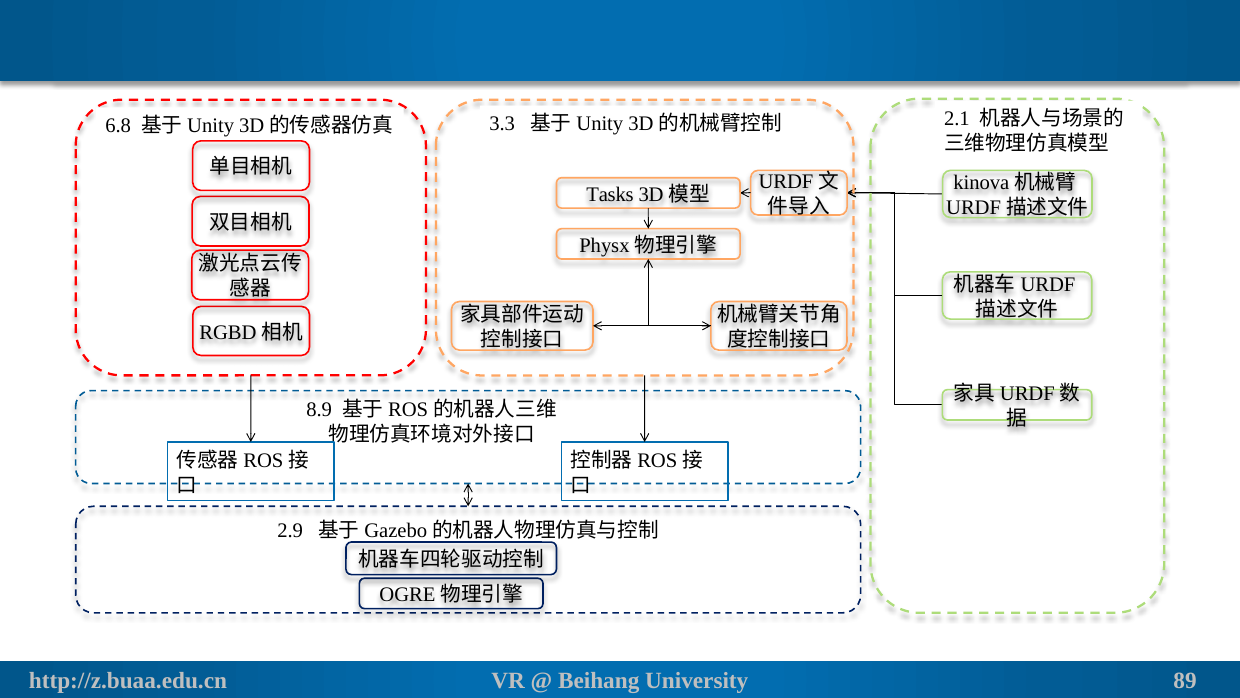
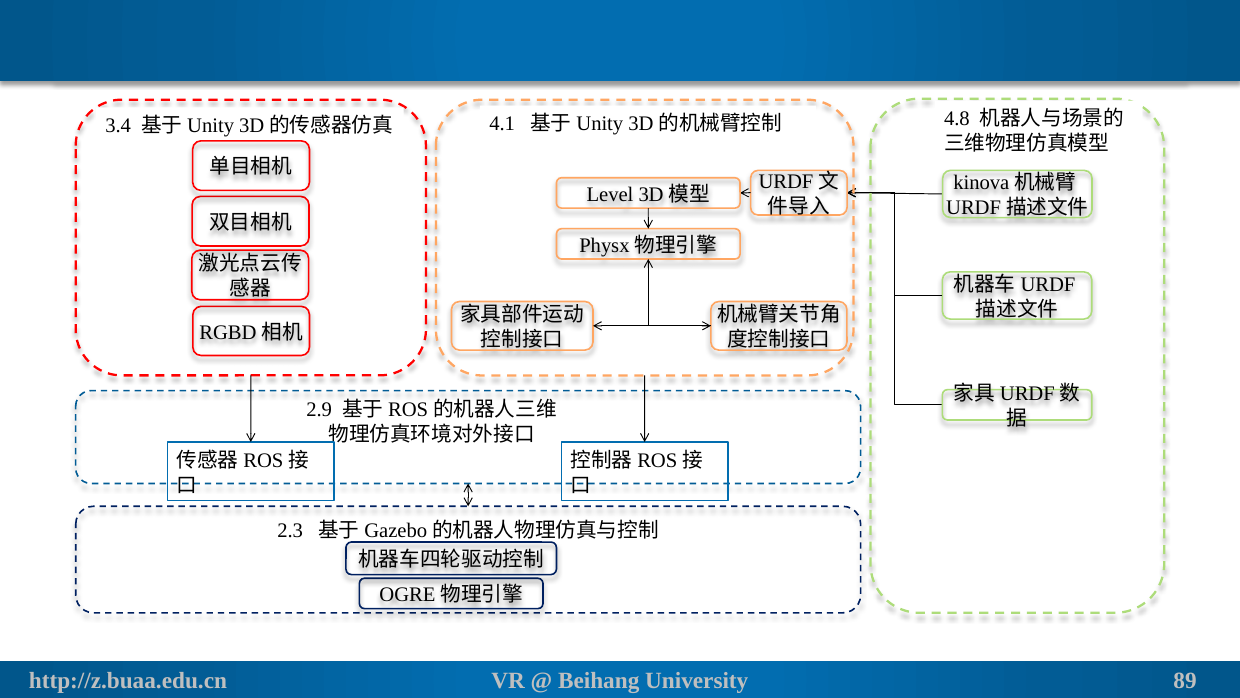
2.1: 2.1 -> 4.8 (957, 119)
3.3: 3.3 -> 4.1 (502, 124)
6.8: 6.8 -> 3.4 (118, 126)
Tasks: Tasks -> Level (610, 194)
8.9: 8.9 -> 2.9 (319, 409)
2.9: 2.9 -> 2.3 (290, 530)
